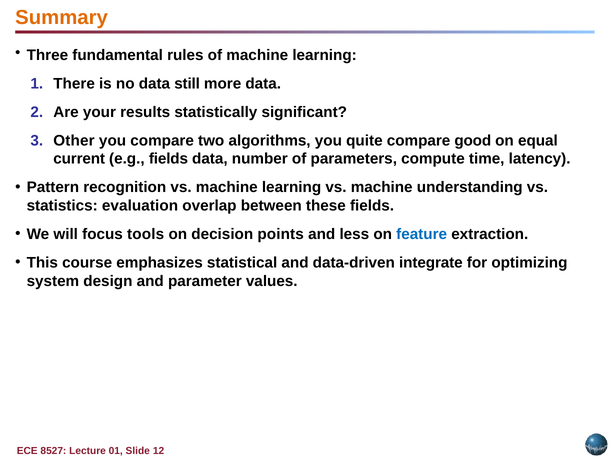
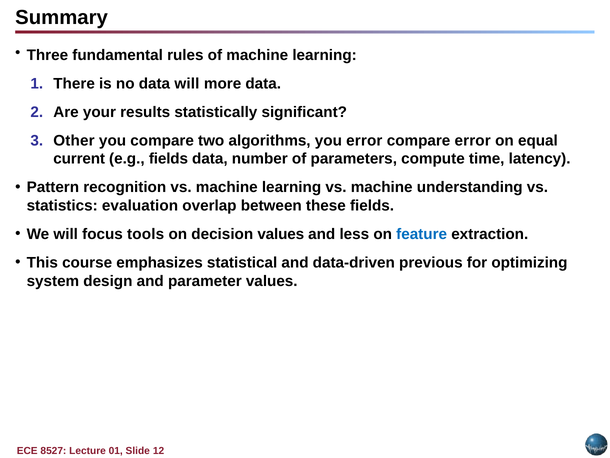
Summary colour: orange -> black (62, 17)
data still: still -> will (187, 83)
you quite: quite -> error (364, 140)
compare good: good -> error (473, 140)
decision points: points -> values (281, 234)
integrate: integrate -> previous (431, 262)
